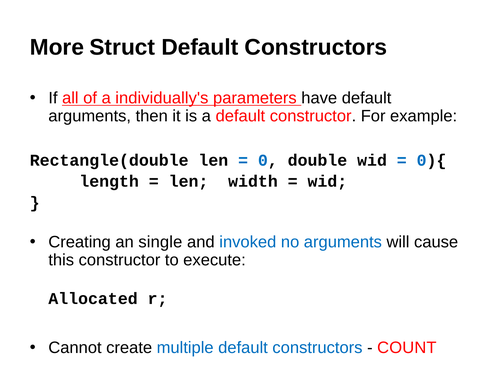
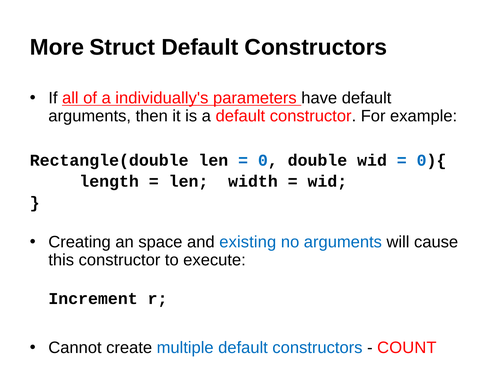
single: single -> space (160, 242)
invoked: invoked -> existing (248, 242)
Allocated: Allocated -> Increment (93, 299)
